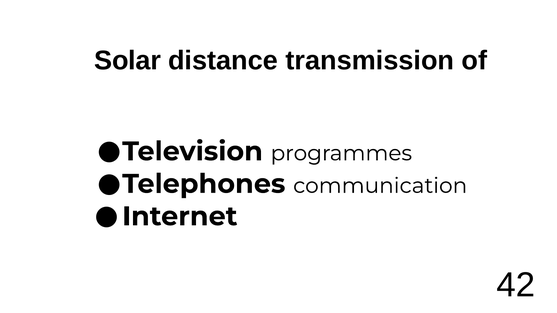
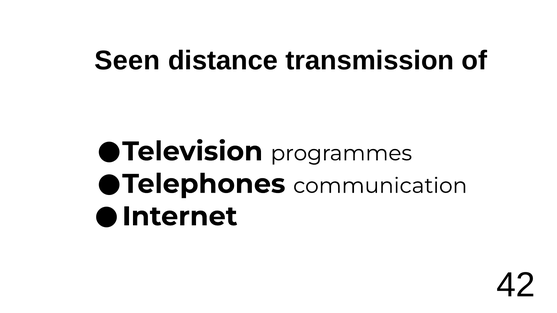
Solar: Solar -> Seen (127, 60)
